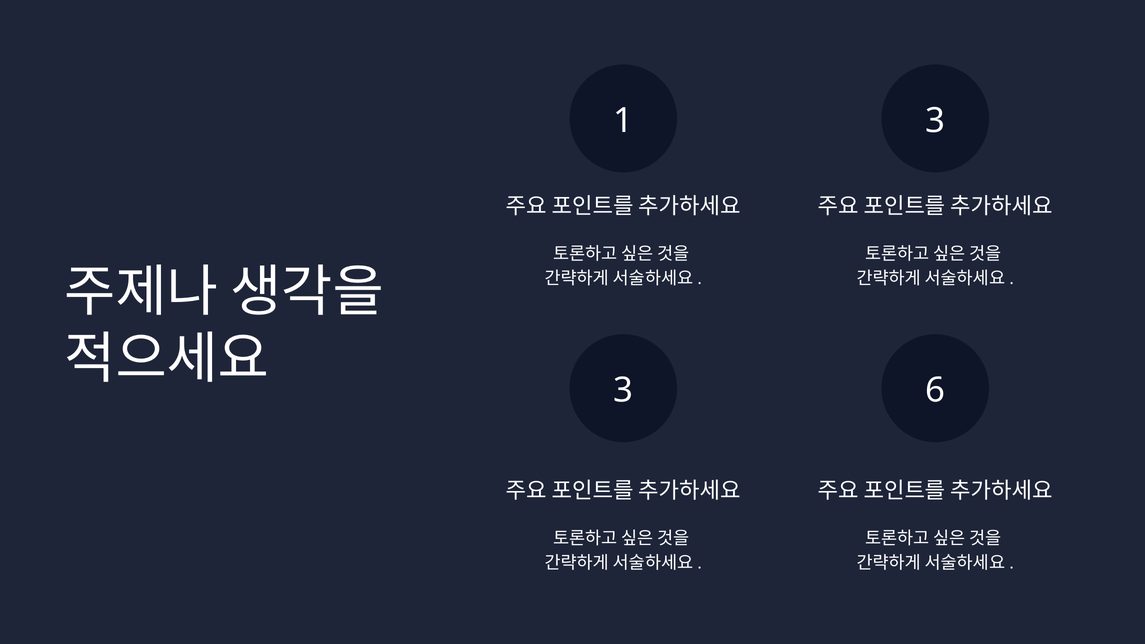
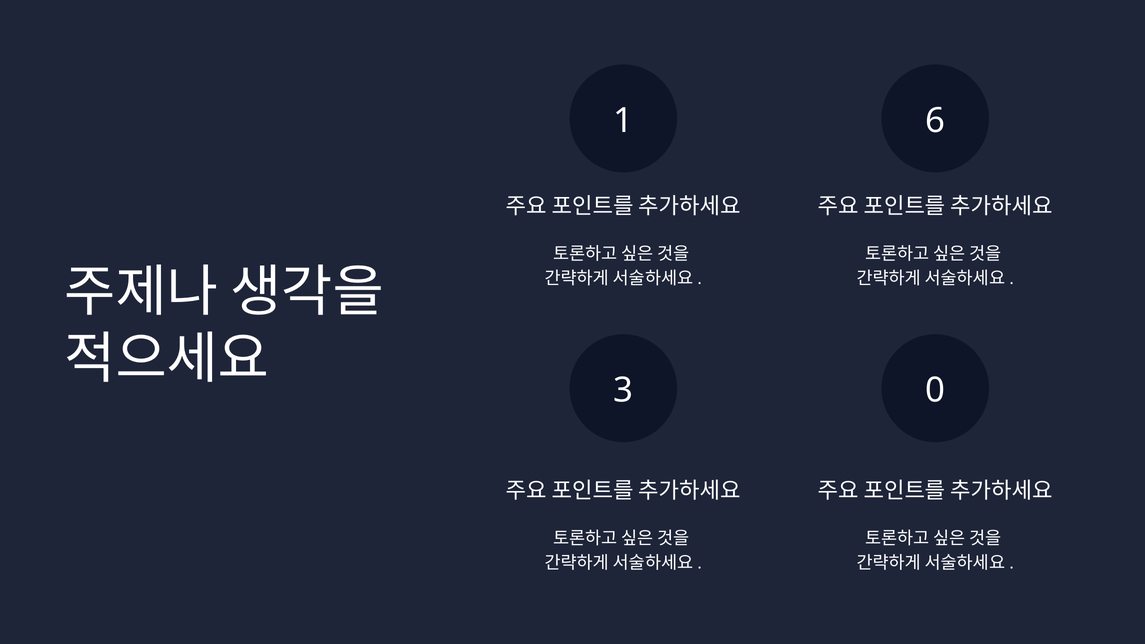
1 3: 3 -> 6 (935, 121)
6: 6 -> 0 (935, 391)
